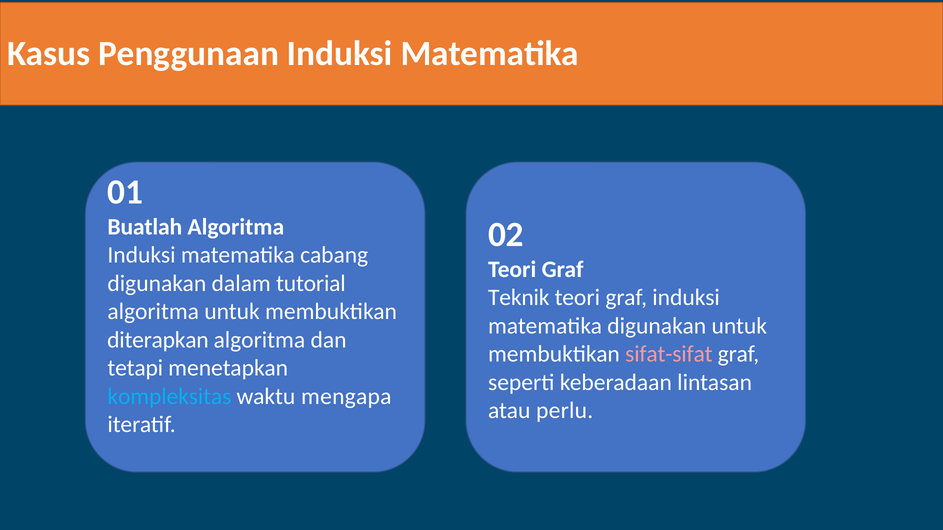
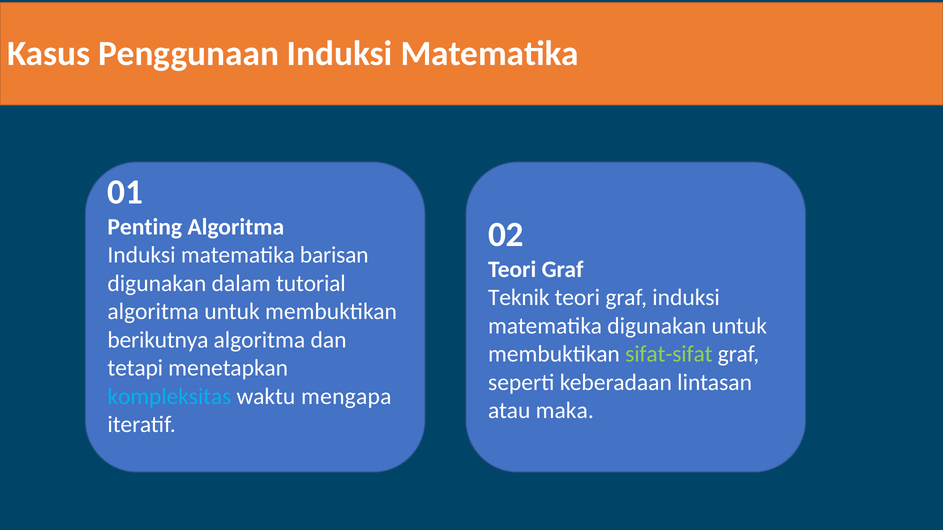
Buatlah: Buatlah -> Penting (145, 227)
cabang: cabang -> barisan (334, 255)
diterapkan: diterapkan -> berikutnya (158, 340)
sifat-sifat colour: pink -> light green (669, 354)
perlu: perlu -> maka (565, 411)
